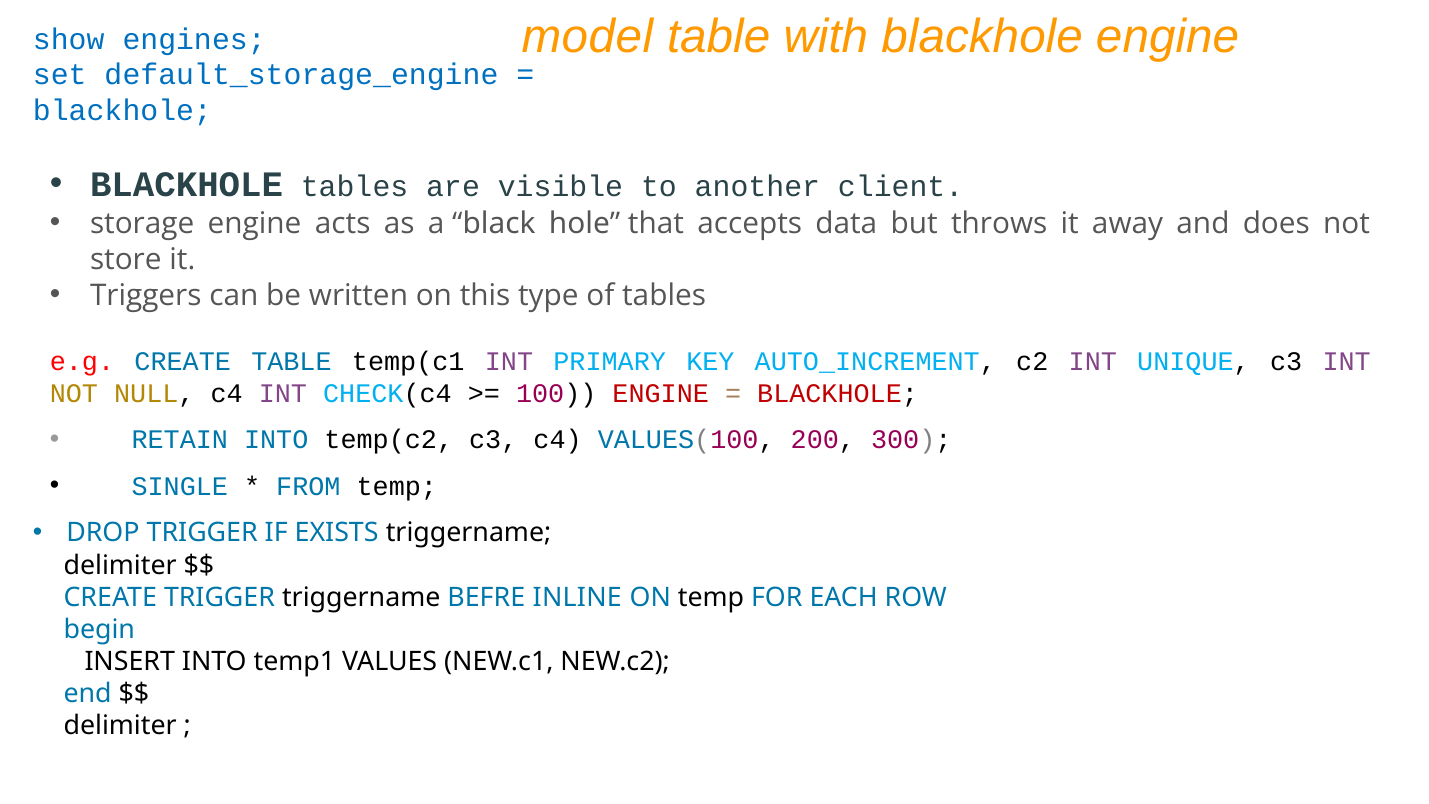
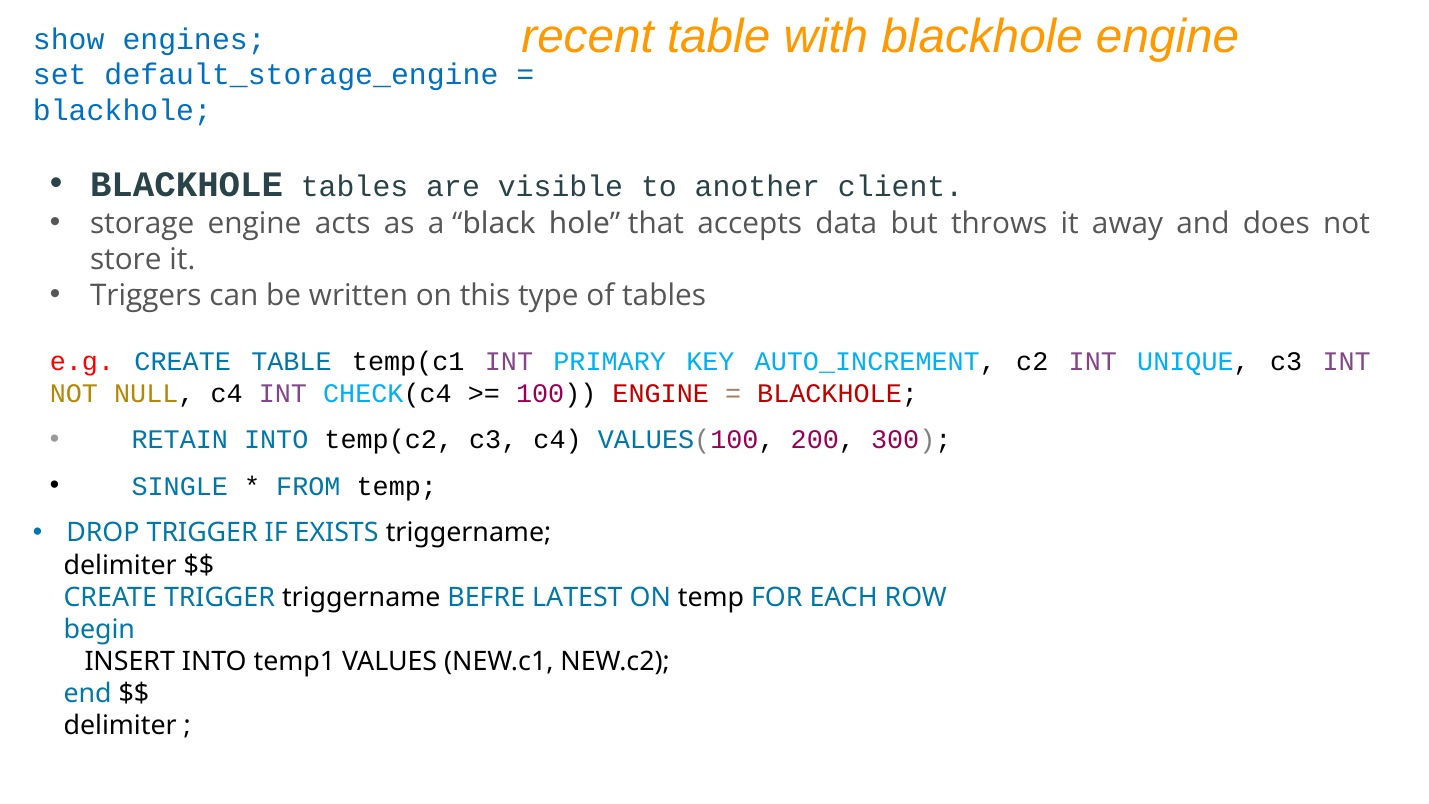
model: model -> recent (588, 37)
INLINE: INLINE -> LATEST (577, 597)
